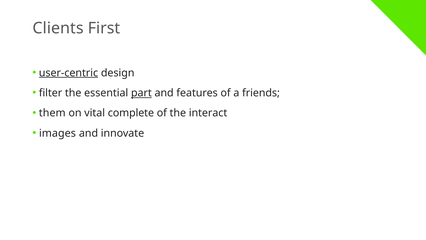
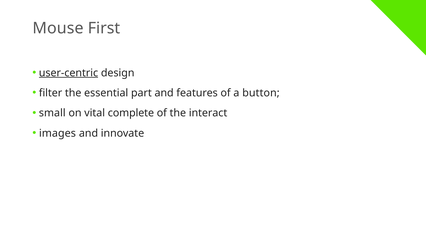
Clients: Clients -> Mouse (58, 28)
part underline: present -> none (141, 93)
friends: friends -> button (261, 93)
them: them -> small (52, 113)
